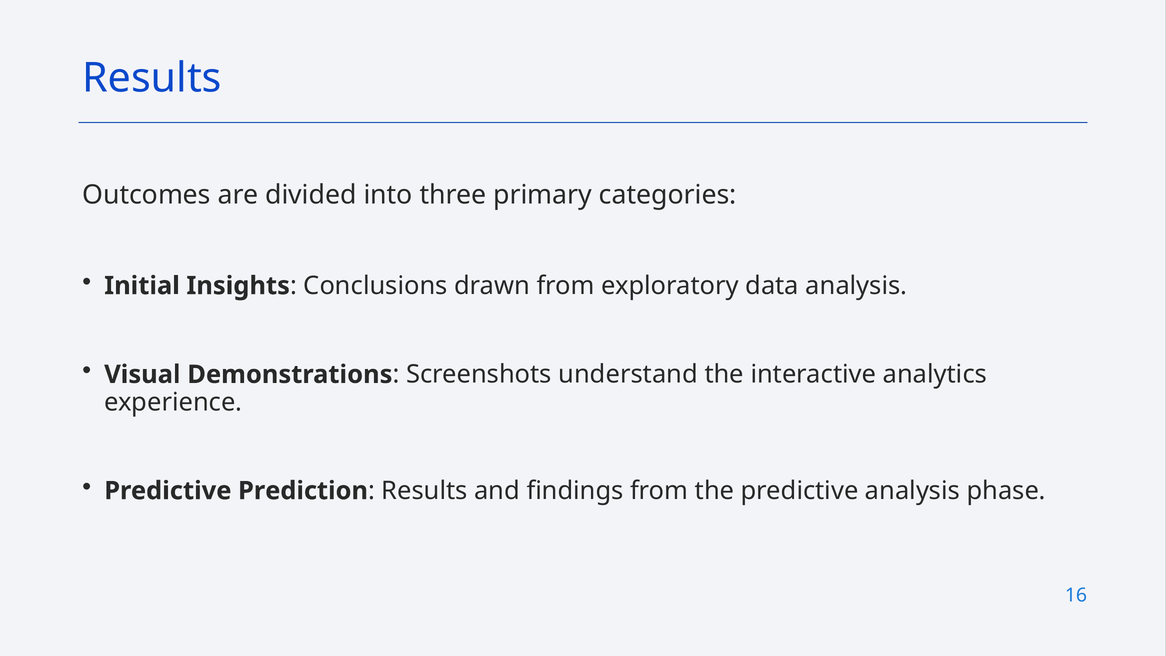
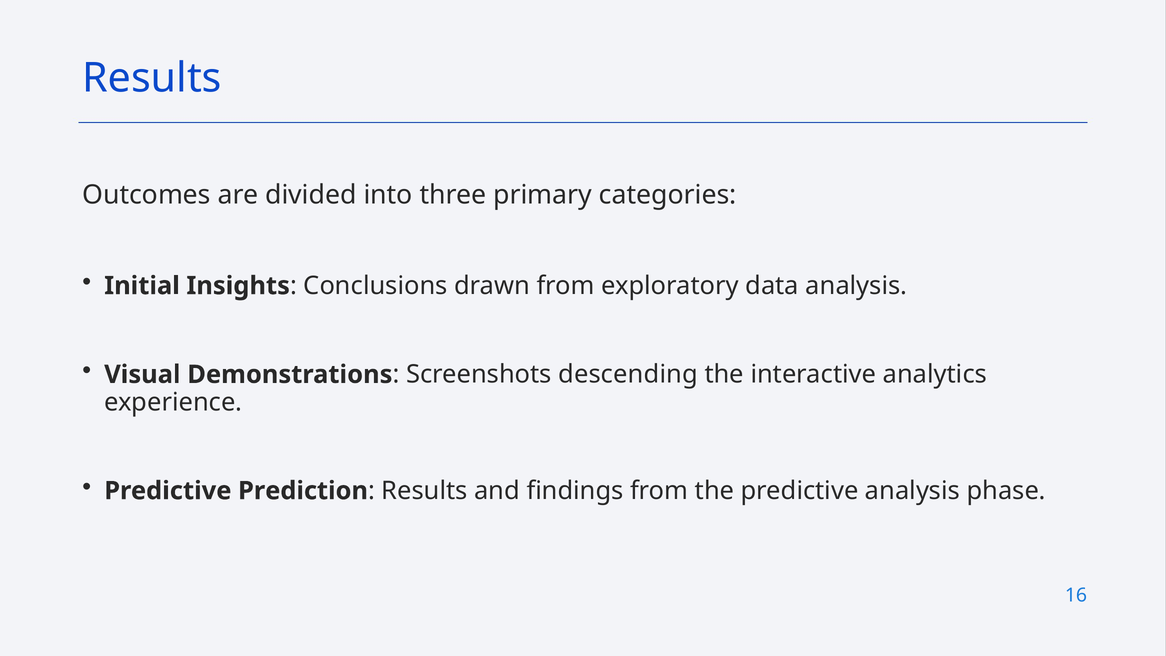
understand: understand -> descending (628, 374)
